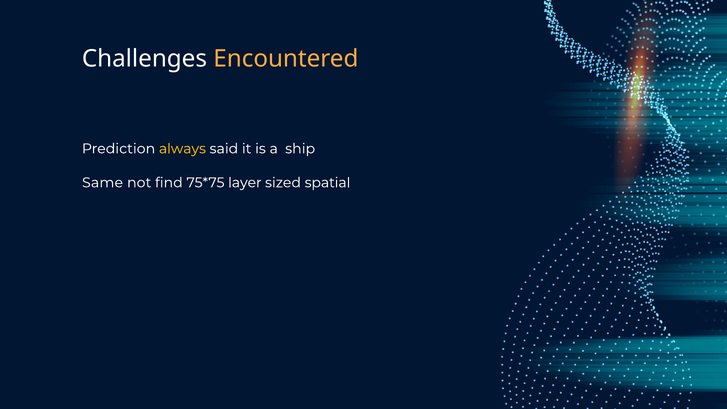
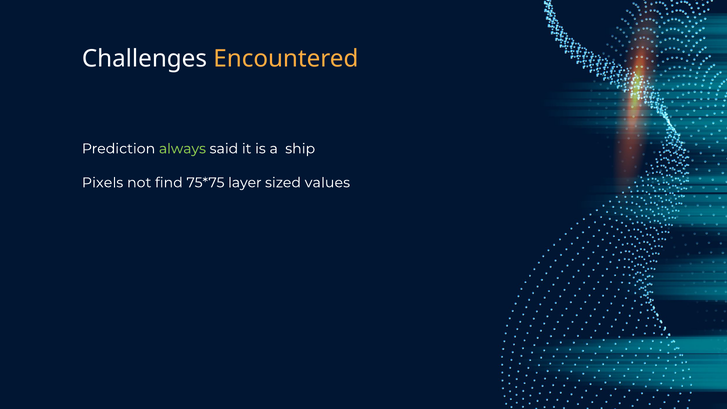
always colour: yellow -> light green (182, 149)
Same: Same -> Pixels (103, 183)
spatial: spatial -> values (327, 183)
